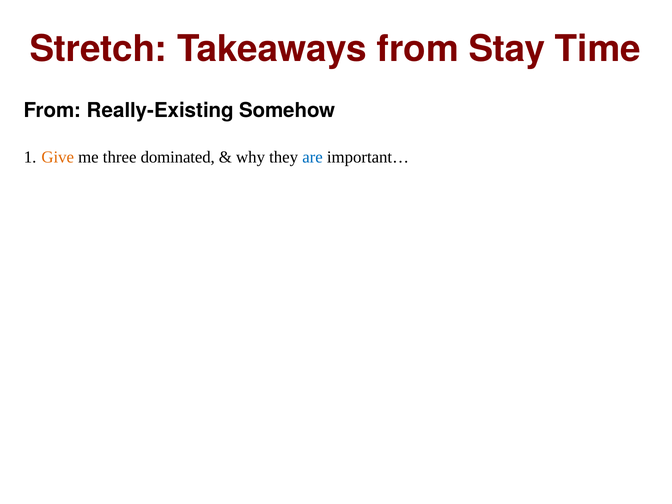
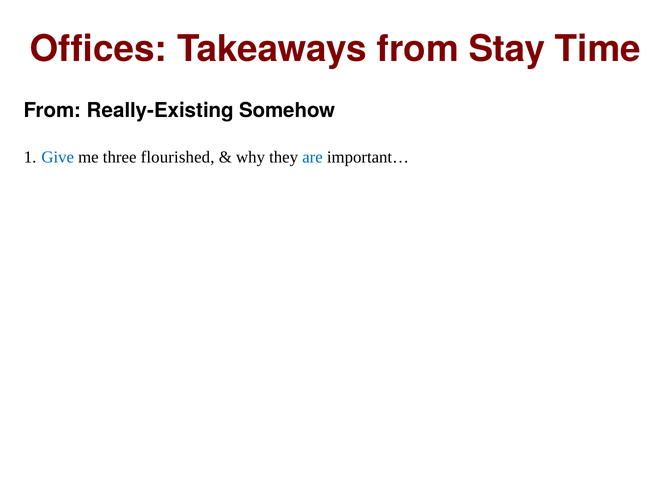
Stretch: Stretch -> Offices (98, 49)
Give colour: orange -> blue (58, 157)
dominated: dominated -> flourished (178, 157)
